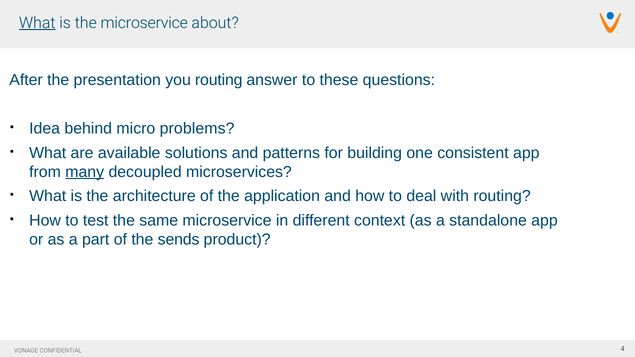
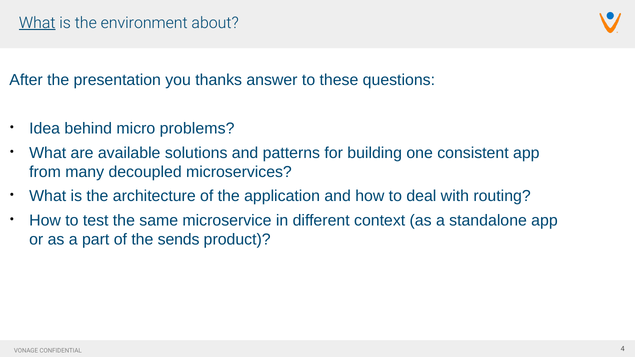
the microservice: microservice -> environment (144, 23)
you routing: routing -> thanks (219, 80)
many underline: present -> none (85, 172)
